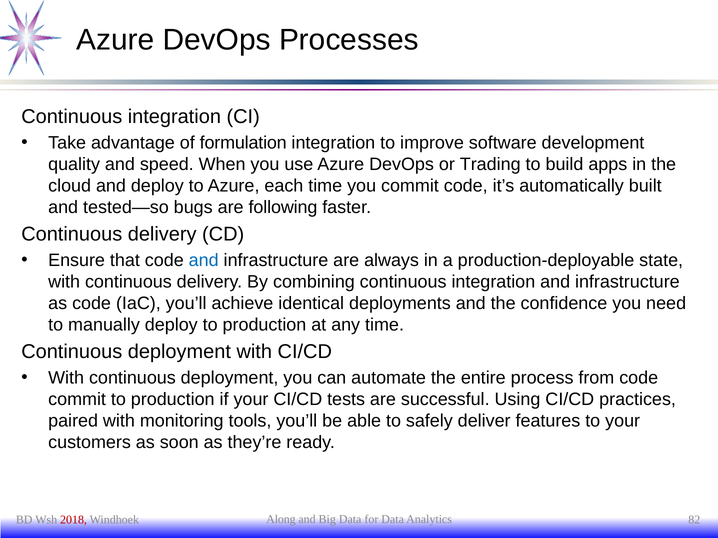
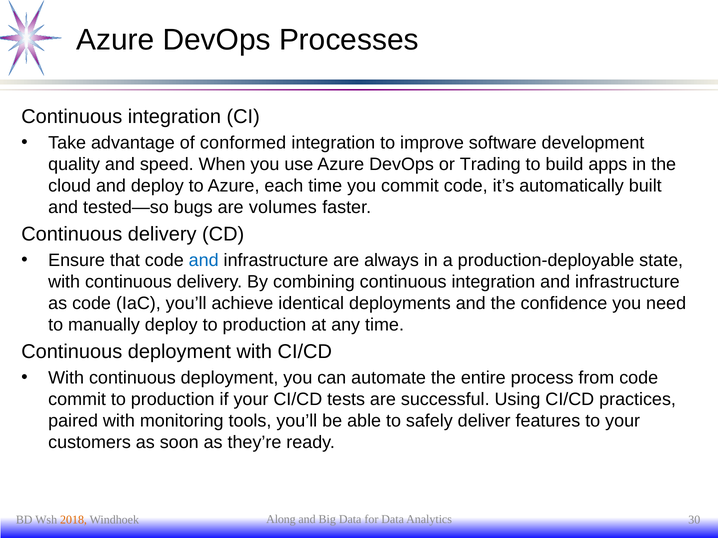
formulation: formulation -> conformed (243, 143)
following: following -> volumes (283, 207)
82: 82 -> 30 (694, 520)
2018 colour: red -> orange (74, 520)
